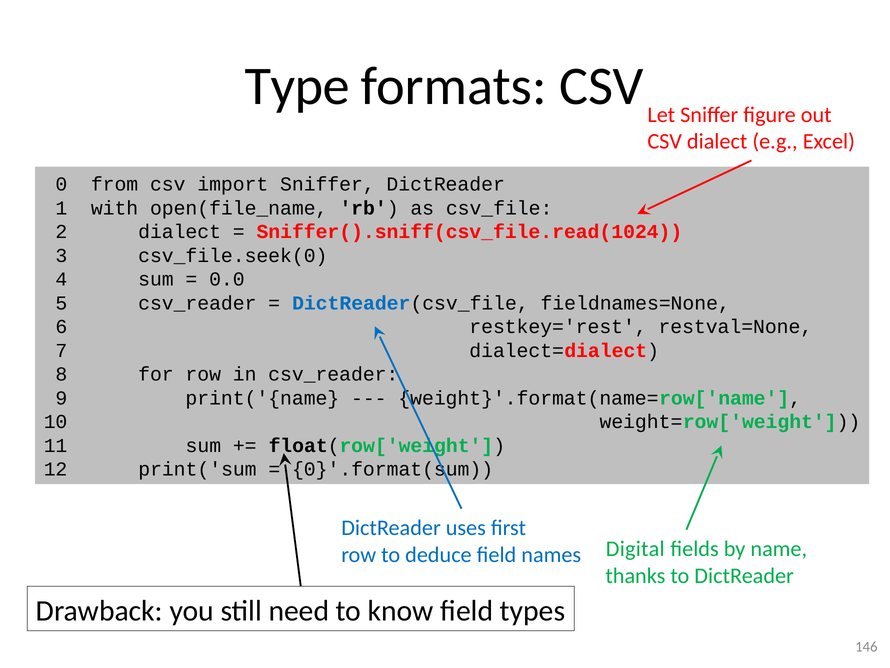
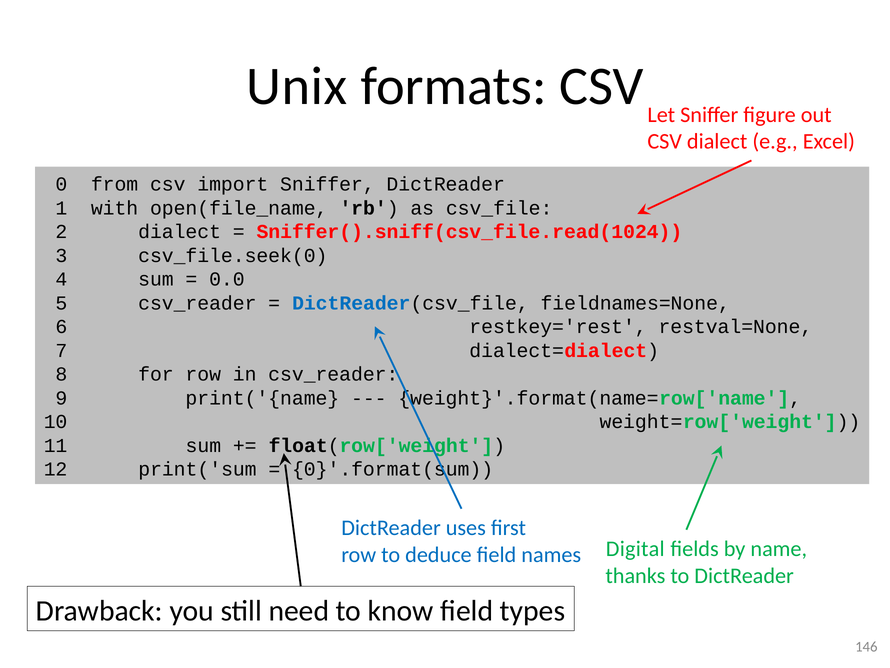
Type: Type -> Unix (297, 86)
